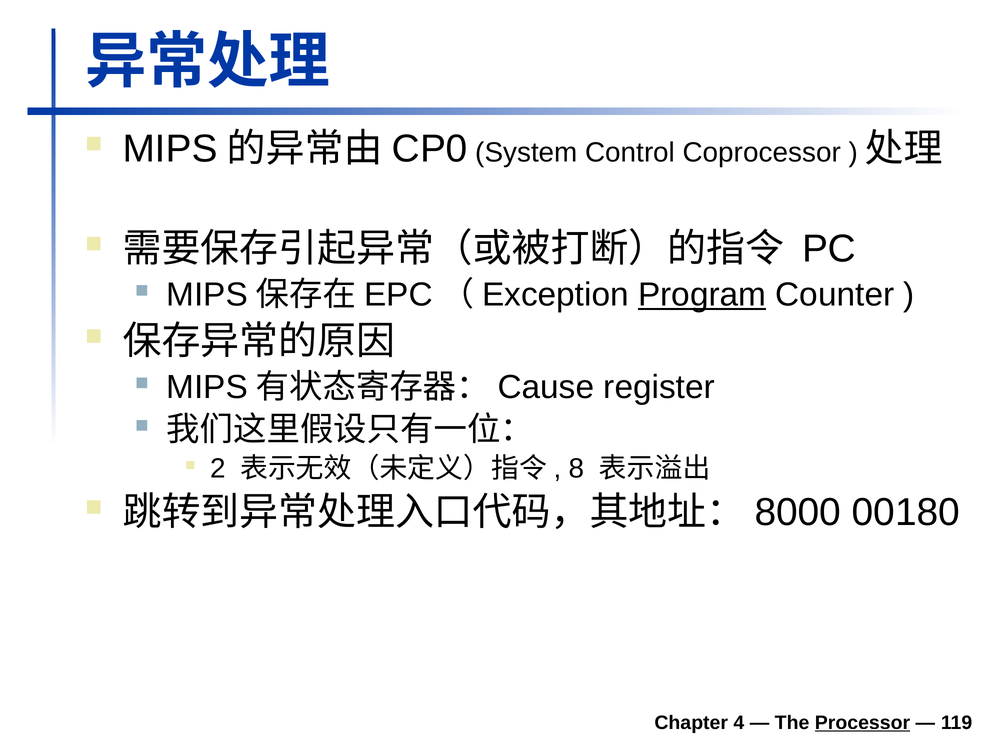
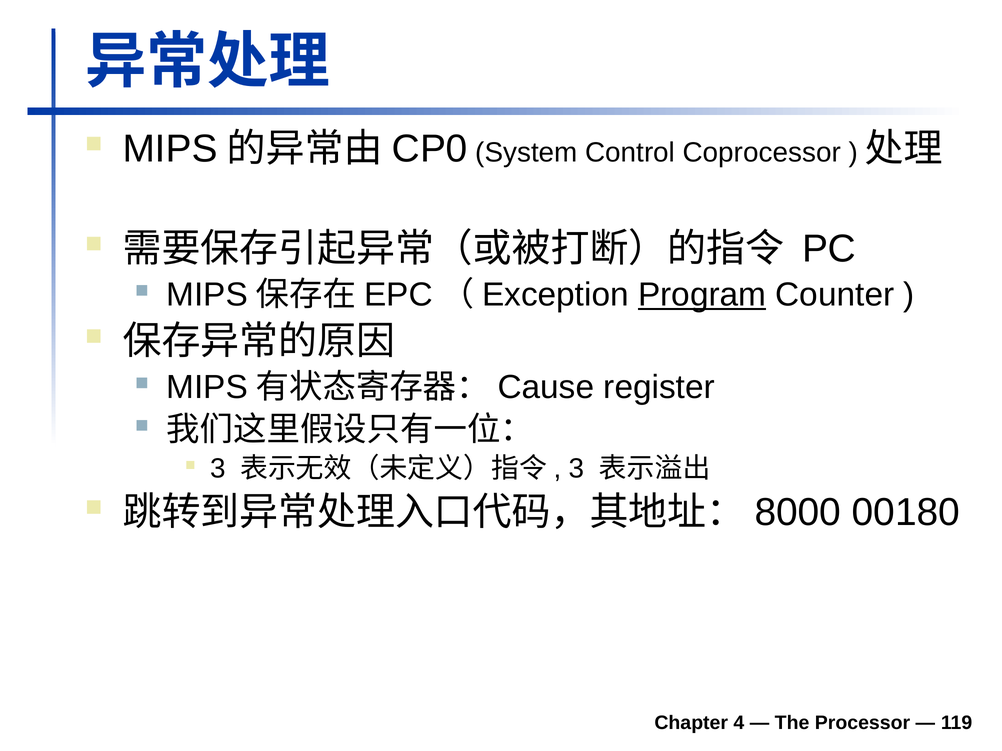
2: 2 -> 3 (218, 469)
8: 8 -> 3 (577, 469)
Processor underline: present -> none (862, 723)
